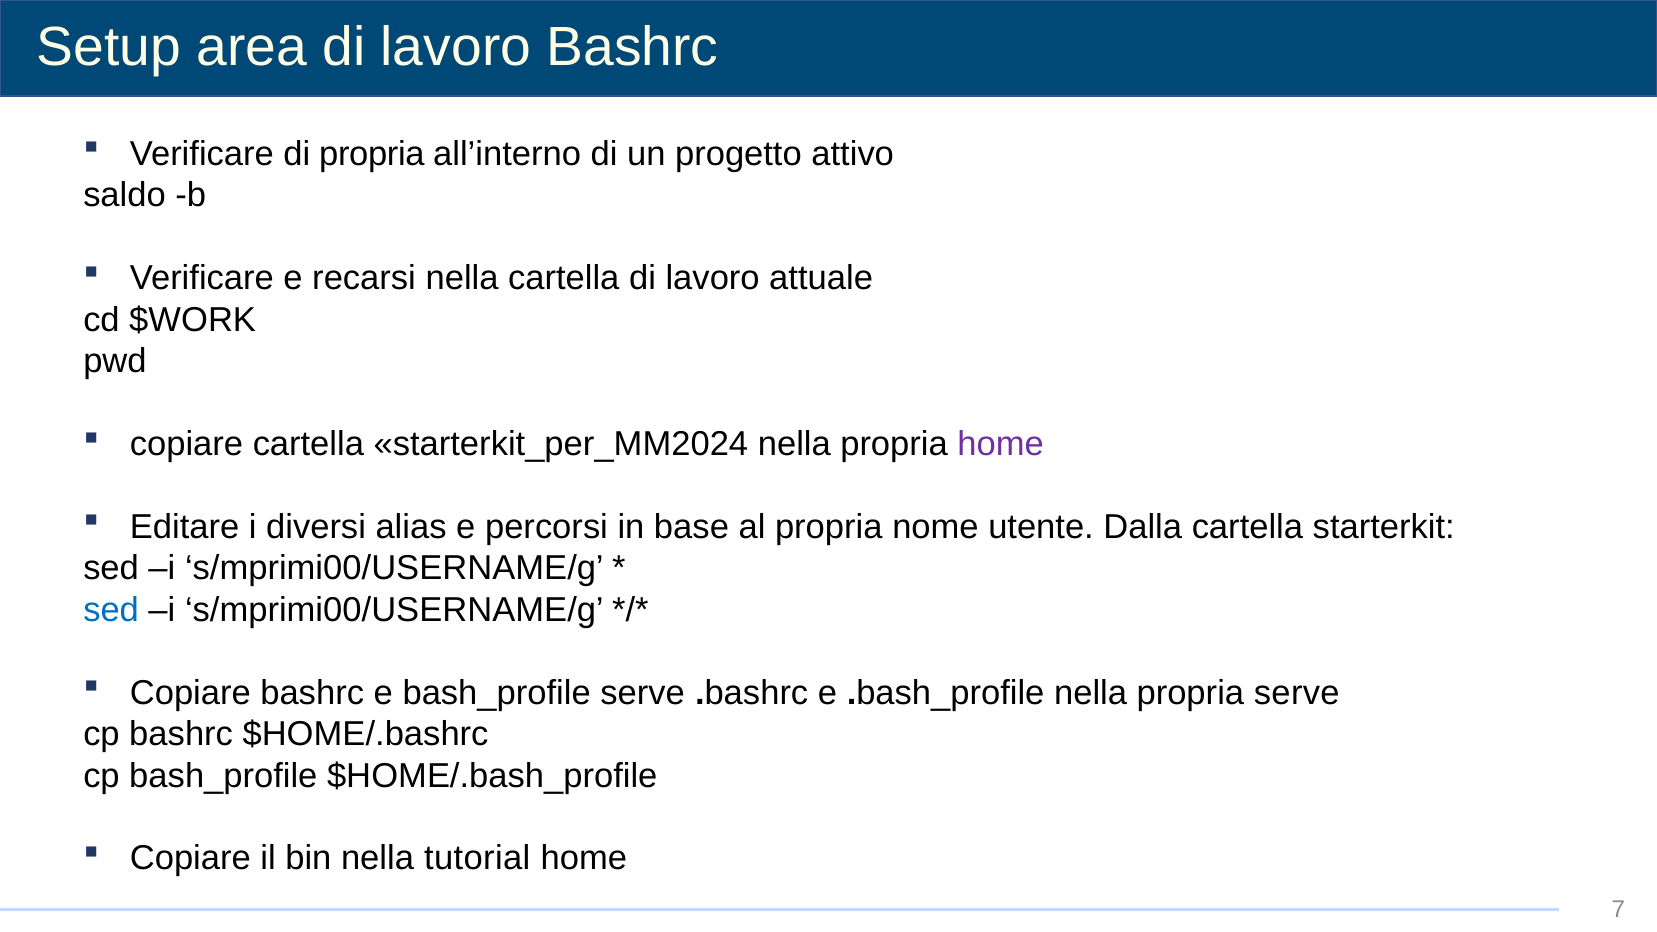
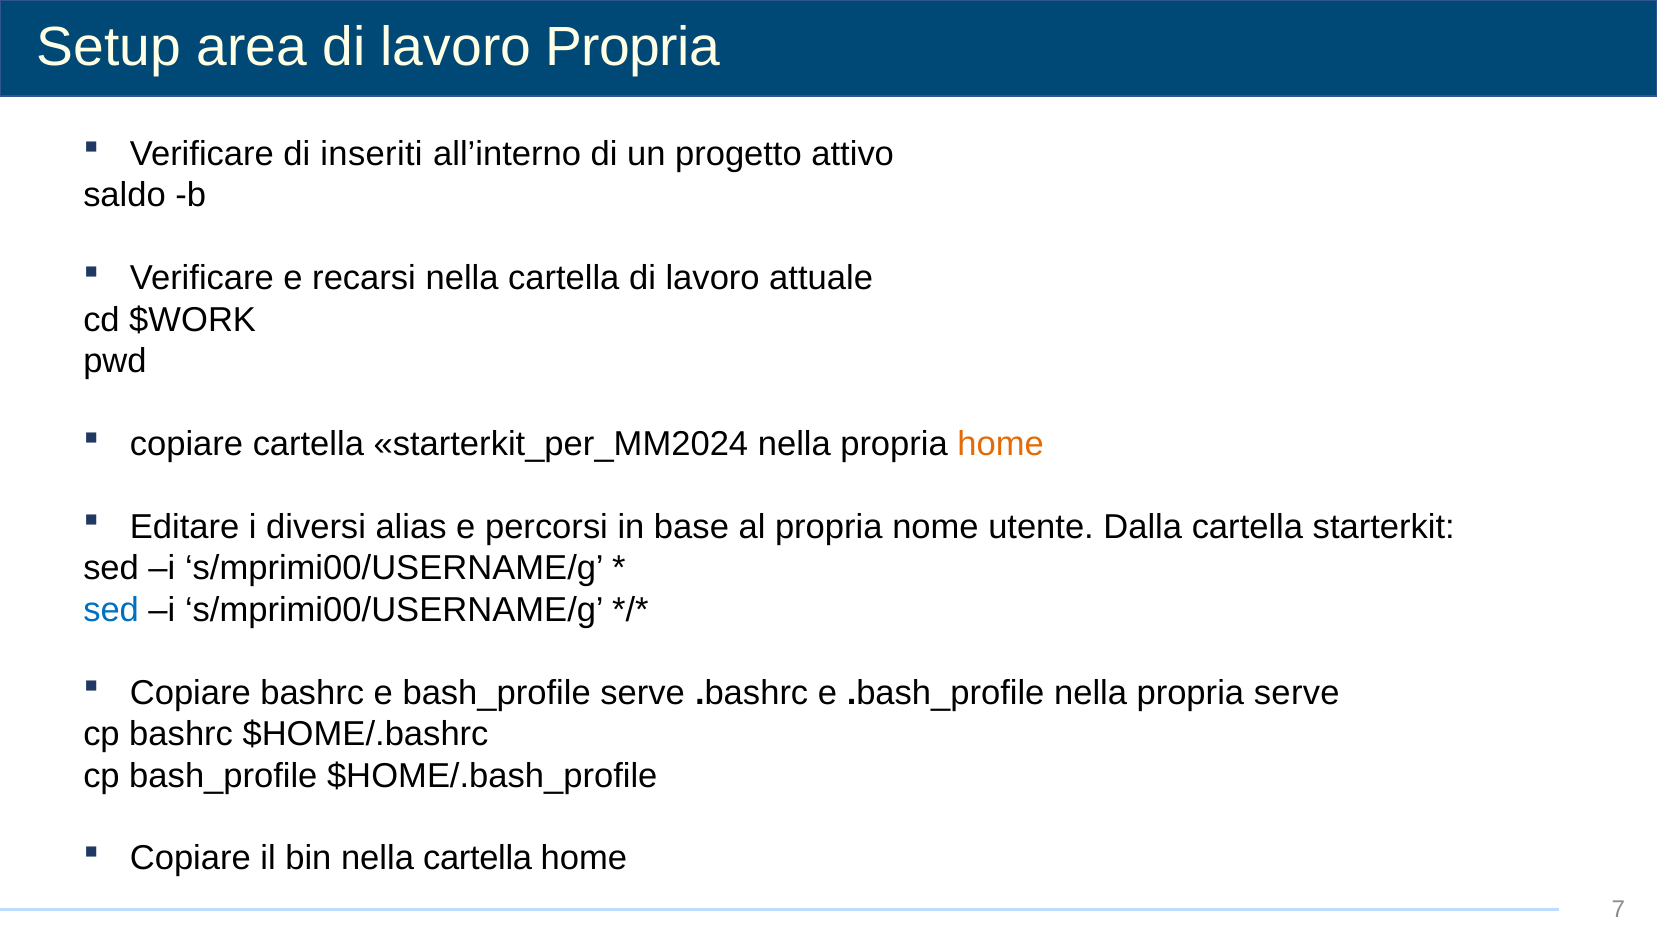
lavoro Bashrc: Bashrc -> Propria (633, 47)
di propria: propria -> inseriti (372, 154)
home colour: purple -> orange (1001, 444)
bin nella tutorial: tutorial -> cartella (478, 859)
